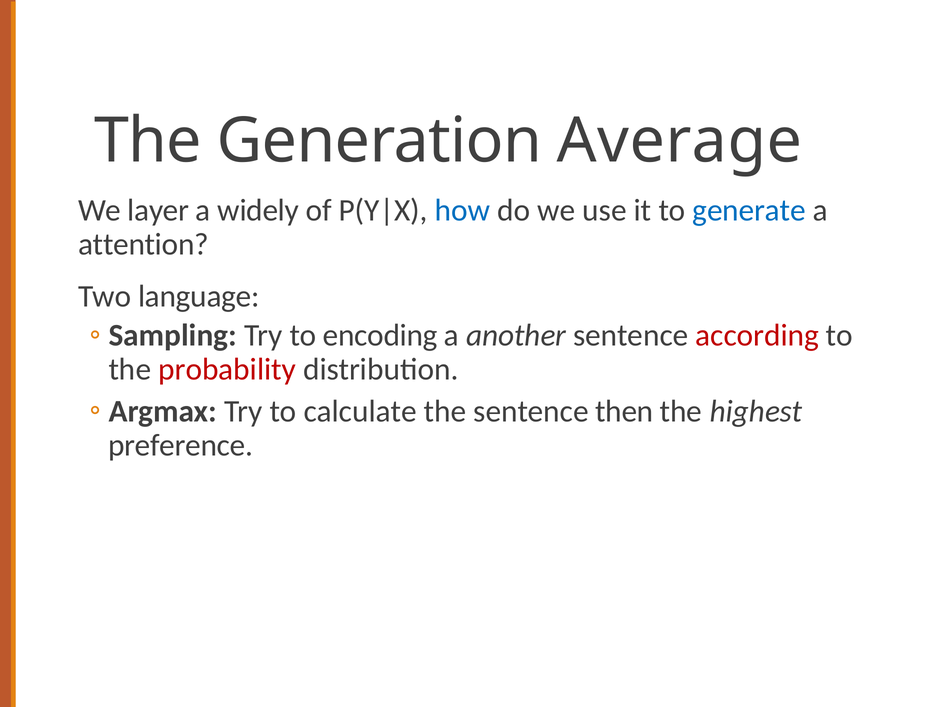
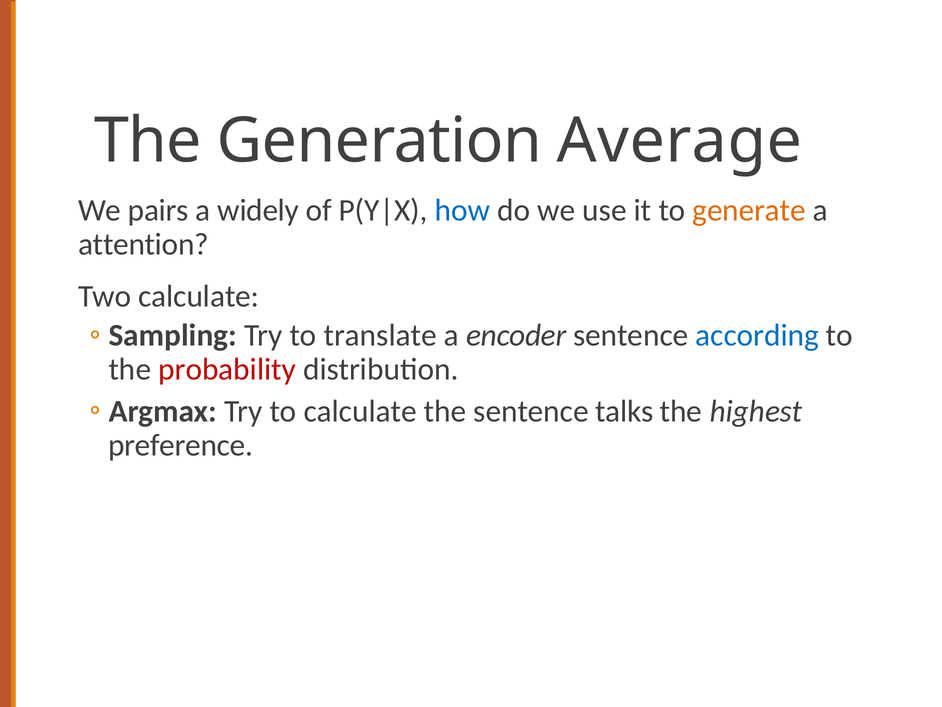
layer: layer -> pairs (158, 210)
generate colour: blue -> orange (749, 210)
Two language: language -> calculate (199, 296)
encoding: encoding -> translate (380, 335)
another: another -> encoder (516, 335)
according colour: red -> blue (757, 335)
then: then -> talks (624, 411)
